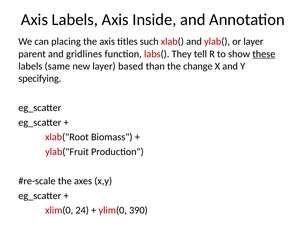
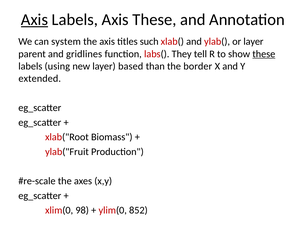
Axis underline: none -> present (34, 20)
Axis Inside: Inside -> These (154, 20)
placing: placing -> system (66, 42)
same: same -> using (57, 66)
change: change -> border (198, 66)
specifying: specifying -> extended (40, 78)
24: 24 -> 98 (82, 210)
390: 390 -> 852 (138, 210)
